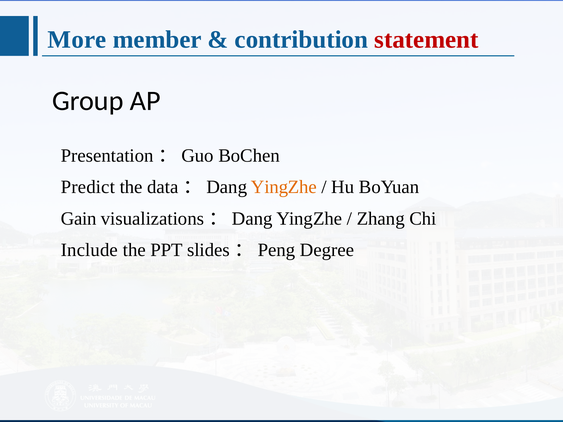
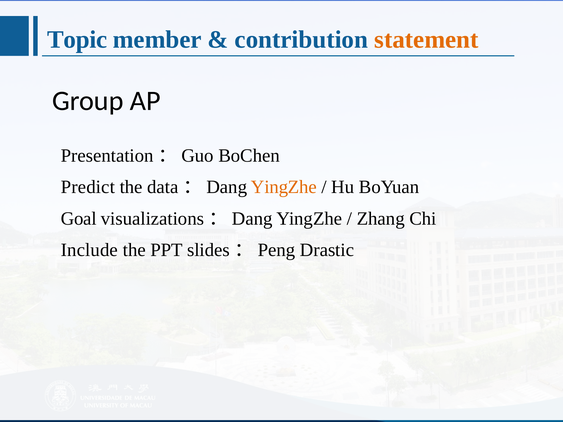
More: More -> Topic (77, 39)
statement colour: red -> orange (426, 39)
Gain: Gain -> Goal (79, 219)
Degree: Degree -> Drastic (327, 250)
